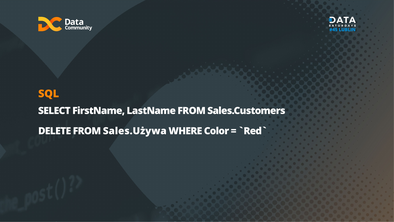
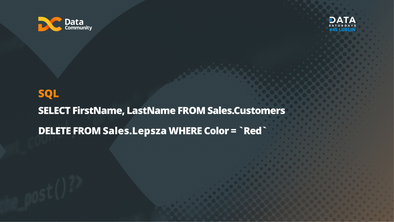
Sales.Używa: Sales.Używa -> Sales.Lepsza (135, 131)
